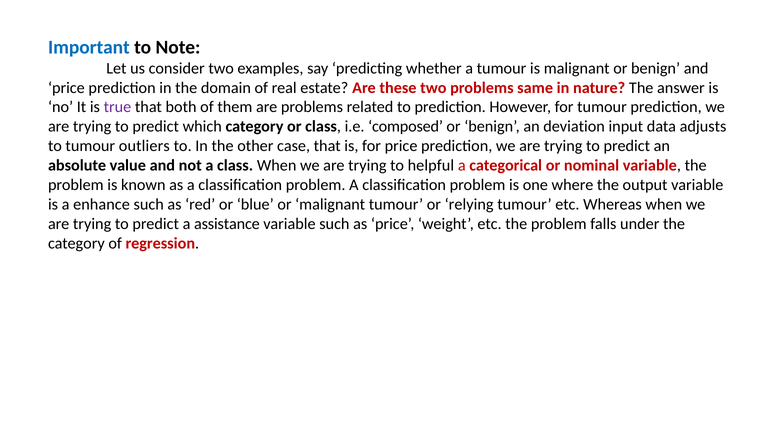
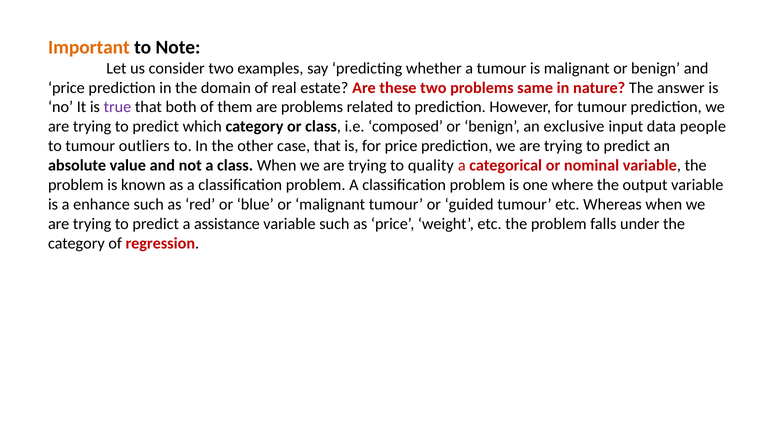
Important colour: blue -> orange (89, 47)
deviation: deviation -> exclusive (574, 127)
adjusts: adjusts -> people (703, 127)
helpful: helpful -> quality (431, 165)
relying: relying -> guided (469, 204)
